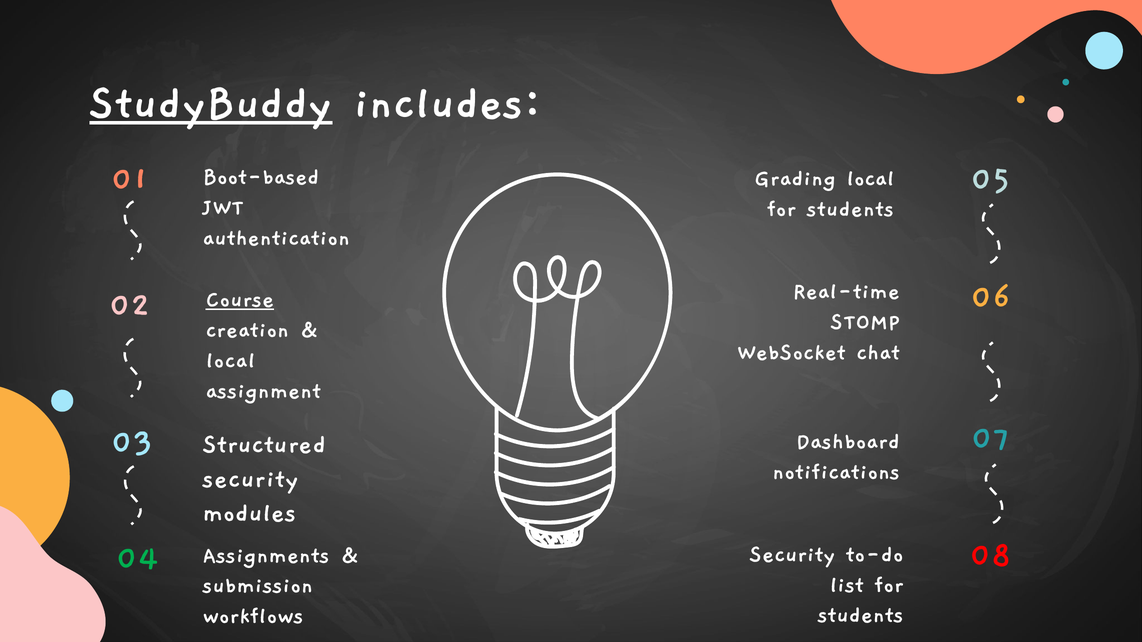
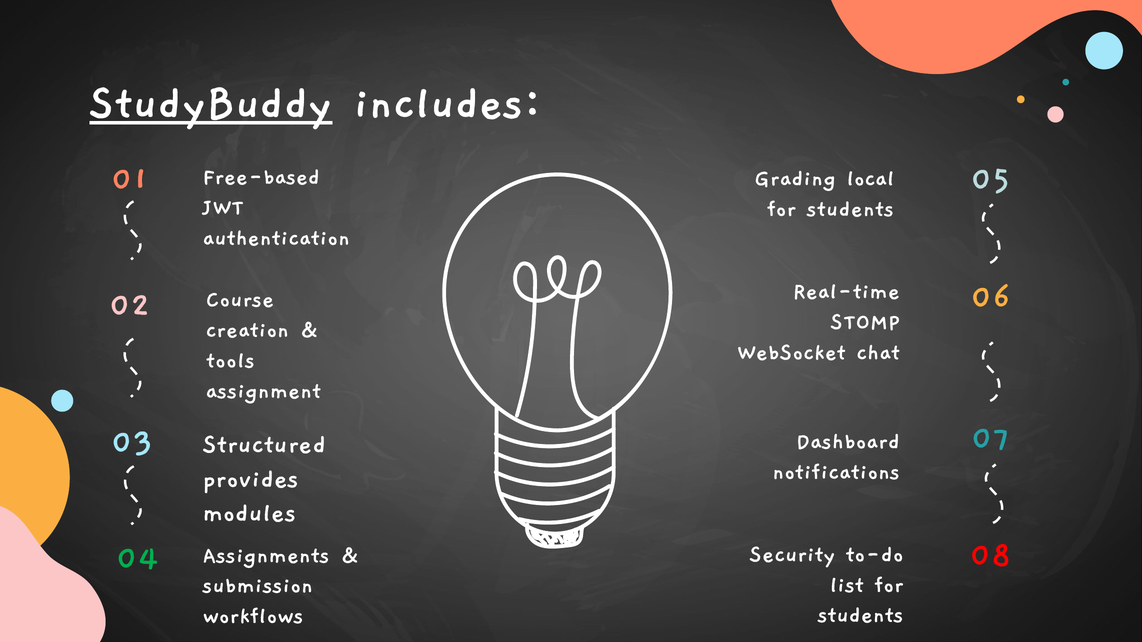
Boot-based: Boot-based -> Free-based (261, 176)
Course underline: present -> none (240, 299)
local: local -> tools (231, 360)
security: security -> provides (251, 478)
